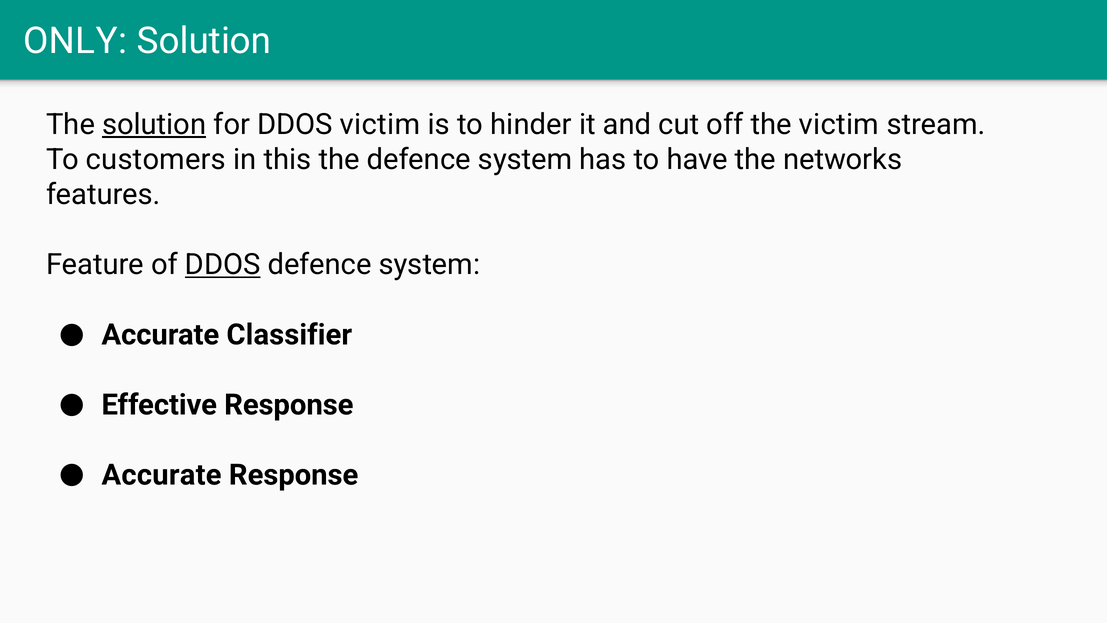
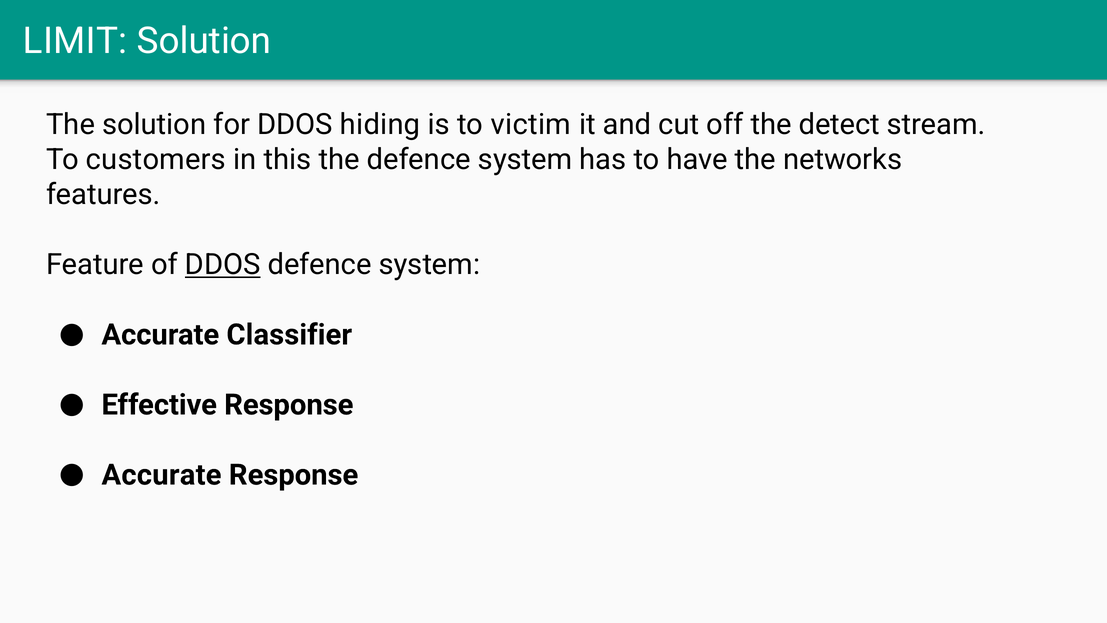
ONLY: ONLY -> LIMIT (75, 41)
solution underline: present -> none (154, 124)
DDOS victim: victim -> hiding (380, 124)
hinder: hinder -> victim (531, 124)
the victim: victim -> detect (839, 124)
